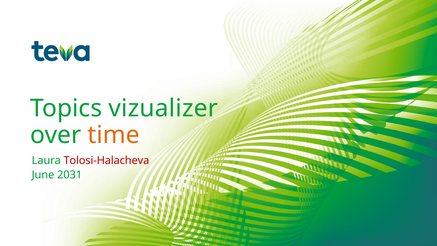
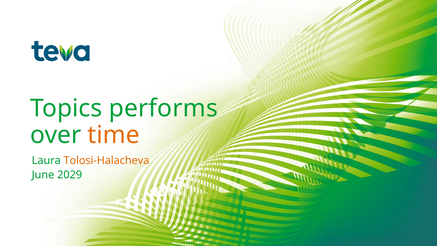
vizualizer: vizualizer -> performs (163, 108)
Tolosi-Halacheva colour: red -> orange (106, 160)
2031: 2031 -> 2029 (70, 175)
